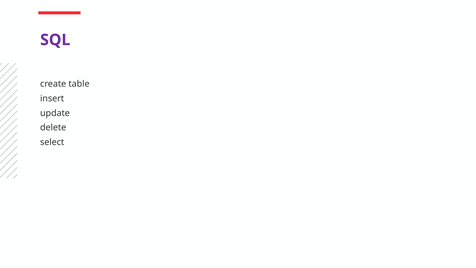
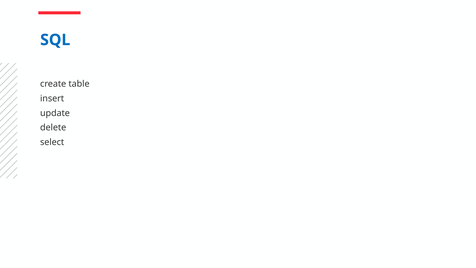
SQL colour: purple -> blue (55, 40)
